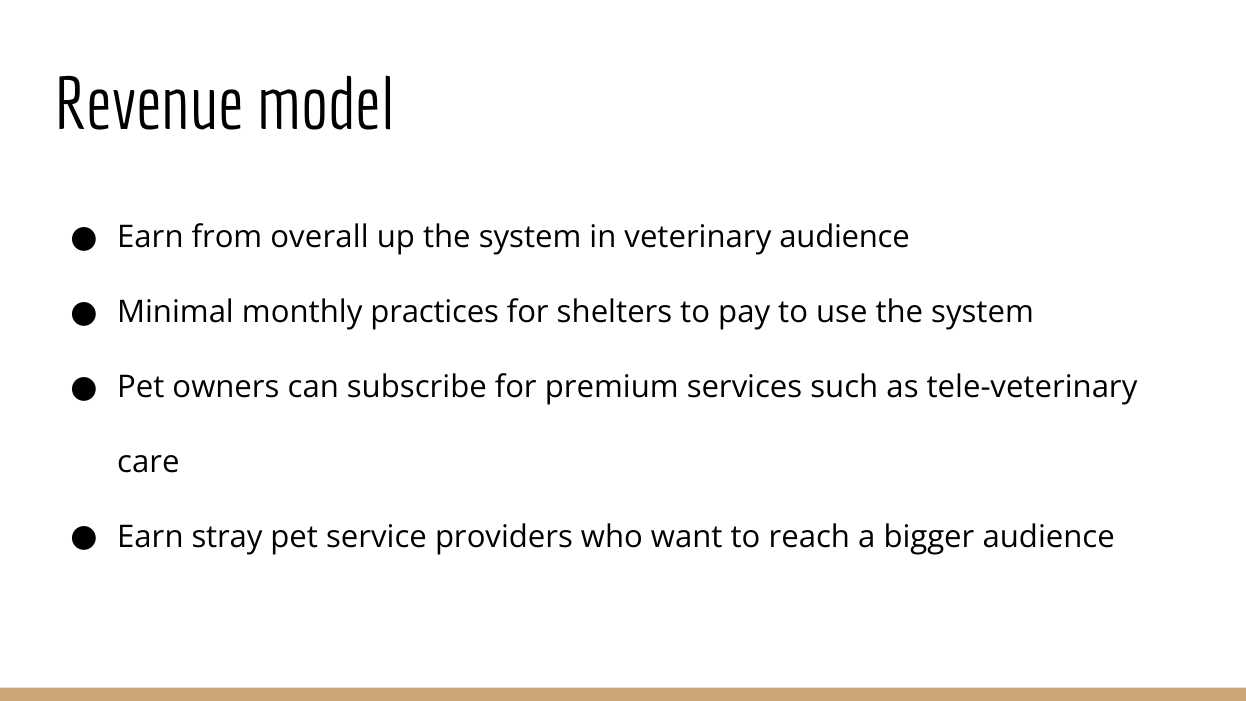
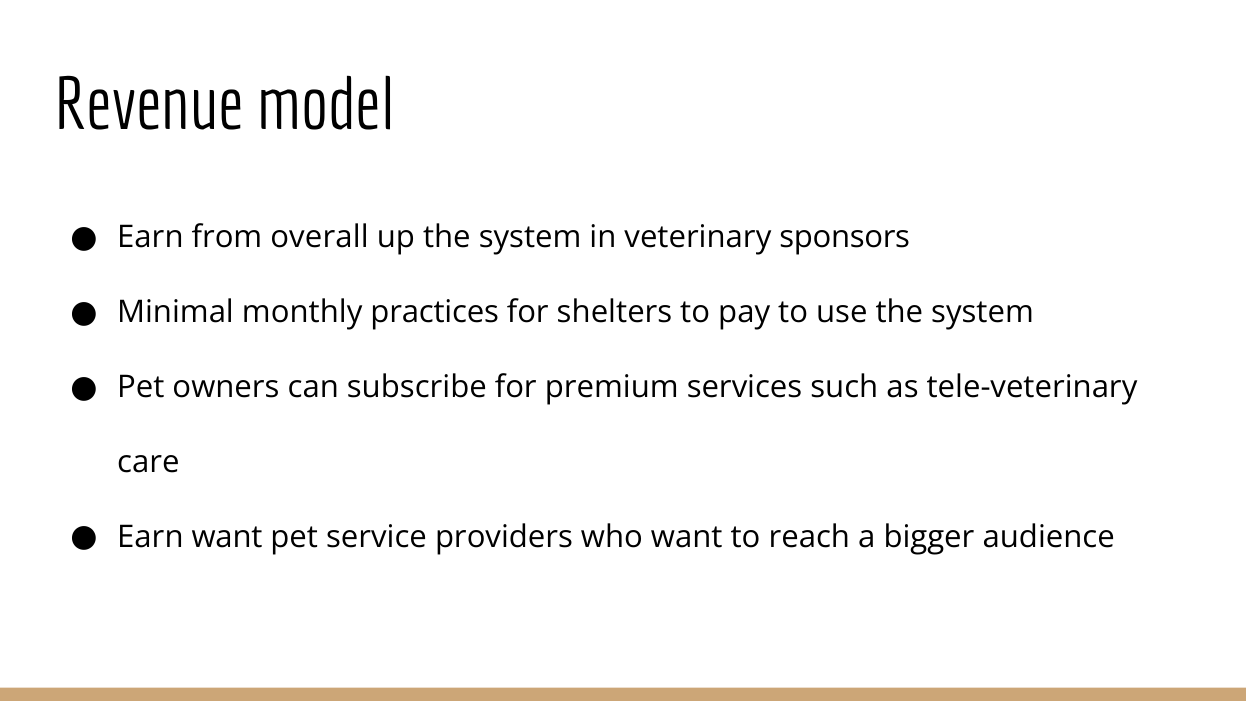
veterinary audience: audience -> sponsors (845, 238)
Earn stray: stray -> want (227, 537)
